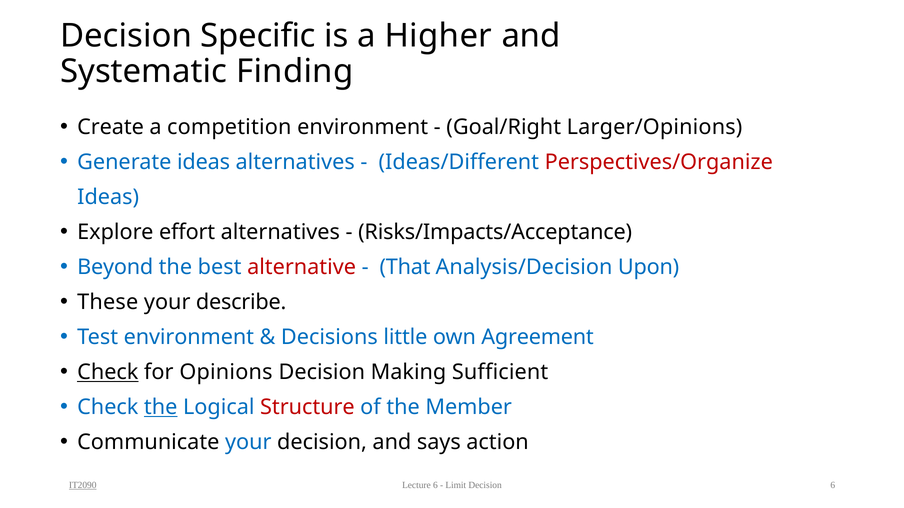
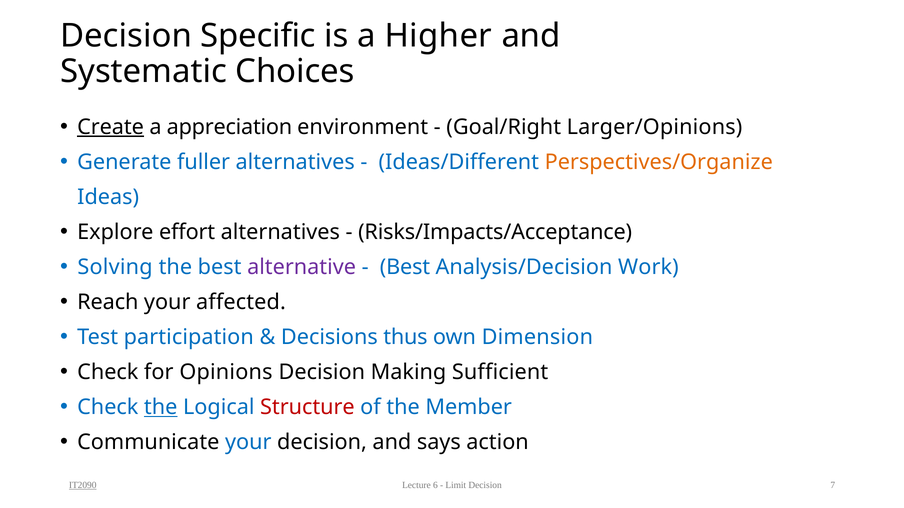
Finding: Finding -> Choices (295, 71)
Create underline: none -> present (111, 127)
competition: competition -> appreciation (229, 127)
Generate ideas: ideas -> fuller (204, 162)
Perspectives/Organize colour: red -> orange (659, 162)
Beyond: Beyond -> Solving (115, 267)
alternative colour: red -> purple (302, 267)
That: That -> Best (405, 267)
Upon: Upon -> Work (648, 267)
These: These -> Reach (108, 302)
describe: describe -> affected (241, 302)
Test environment: environment -> participation (189, 337)
little: little -> thus (405, 337)
Agreement: Agreement -> Dimension (537, 337)
Check underline: present -> none (108, 373)
Decision 6: 6 -> 7 (833, 485)
